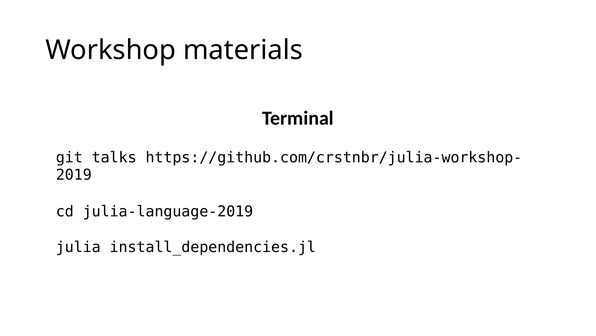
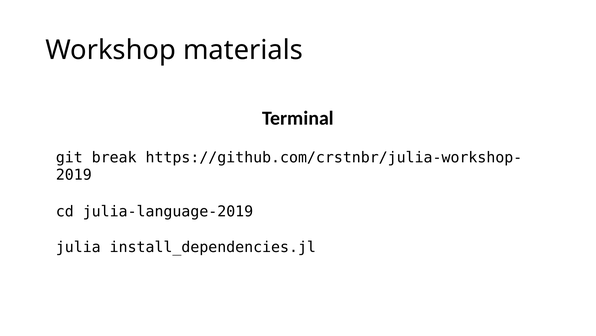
talks: talks -> break (114, 157)
